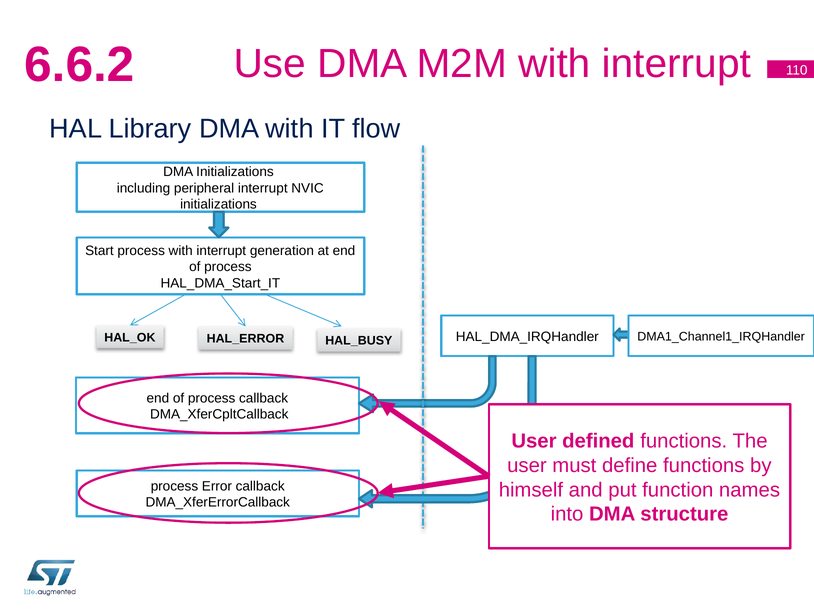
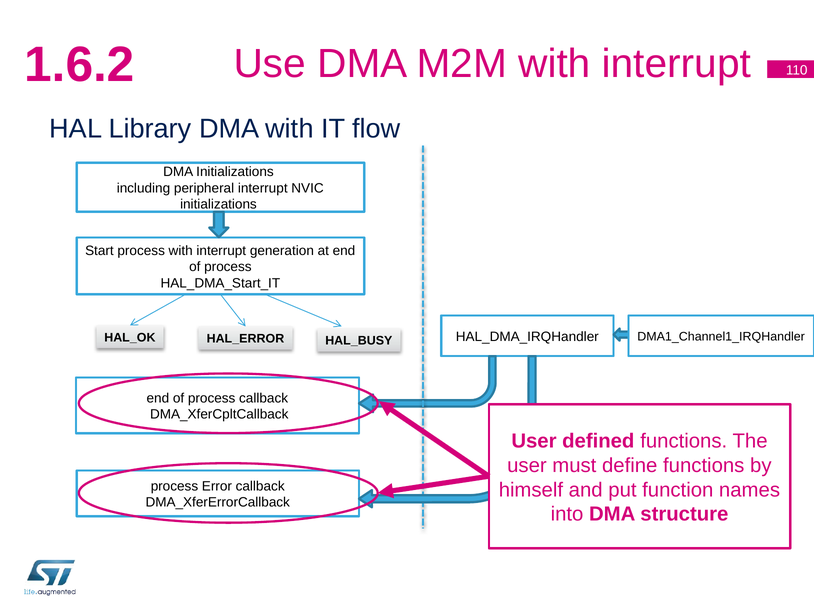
6.6.2: 6.6.2 -> 1.6.2 (79, 65)
